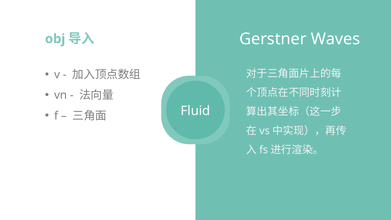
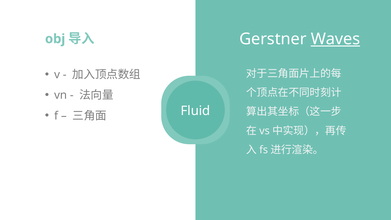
Waves underline: none -> present (335, 39)
